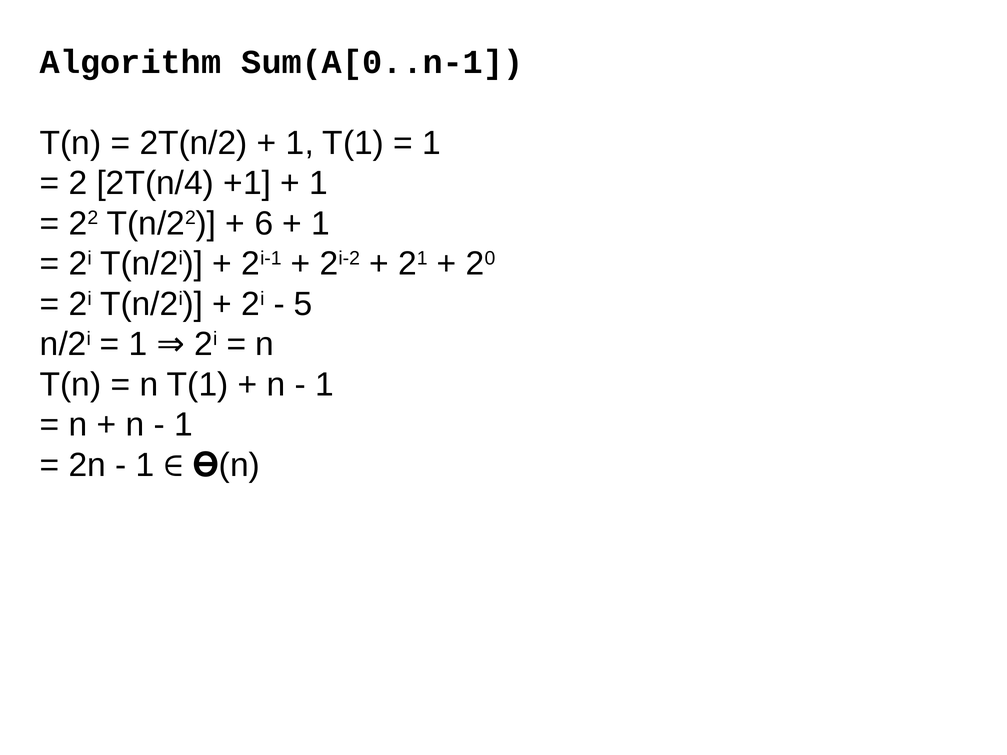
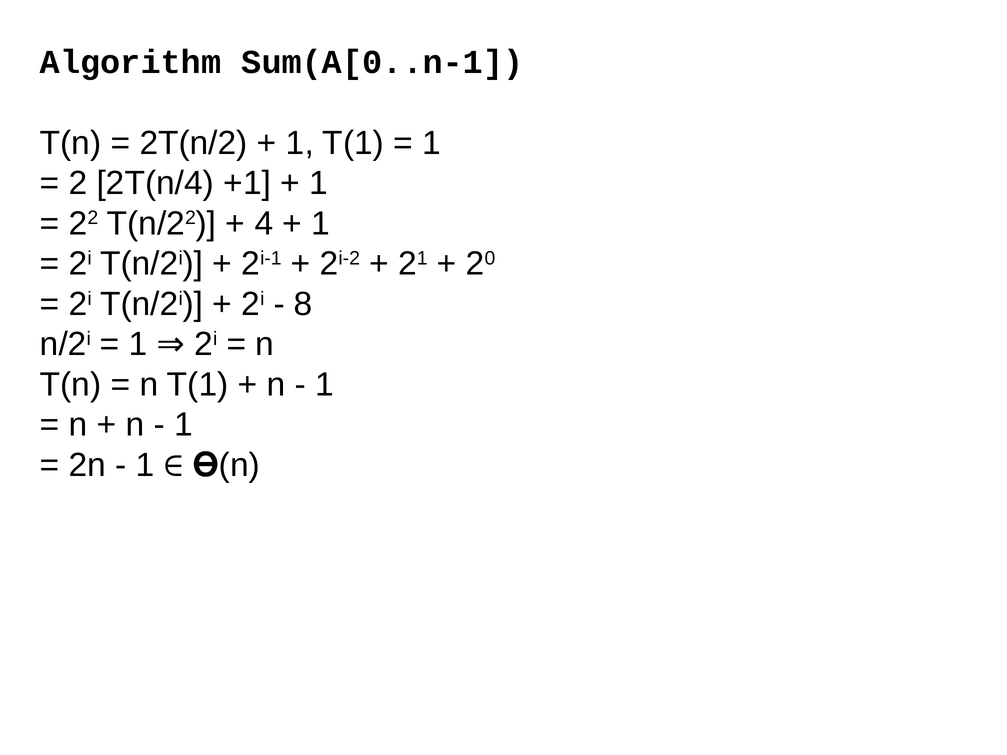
6: 6 -> 4 (264, 224)
5: 5 -> 8 (303, 304)
